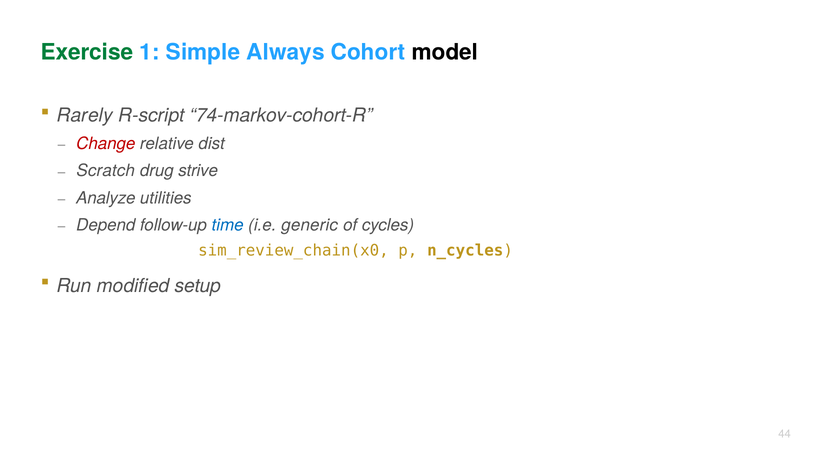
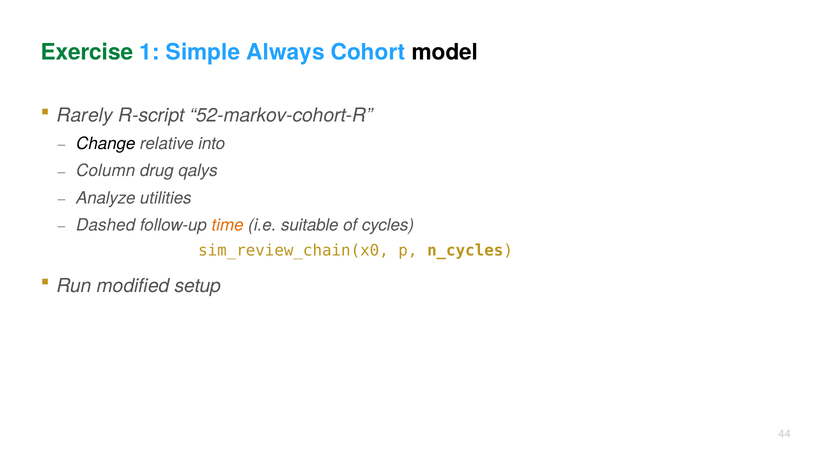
74-markov-cohort-R: 74-markov-cohort-R -> 52-markov-cohort-R (281, 115)
Change colour: red -> black (106, 144)
dist: dist -> into (212, 144)
Scratch: Scratch -> Column (106, 171)
strive: strive -> qalys (198, 171)
Depend: Depend -> Dashed (106, 225)
time colour: blue -> orange (228, 225)
generic: generic -> suitable (310, 225)
